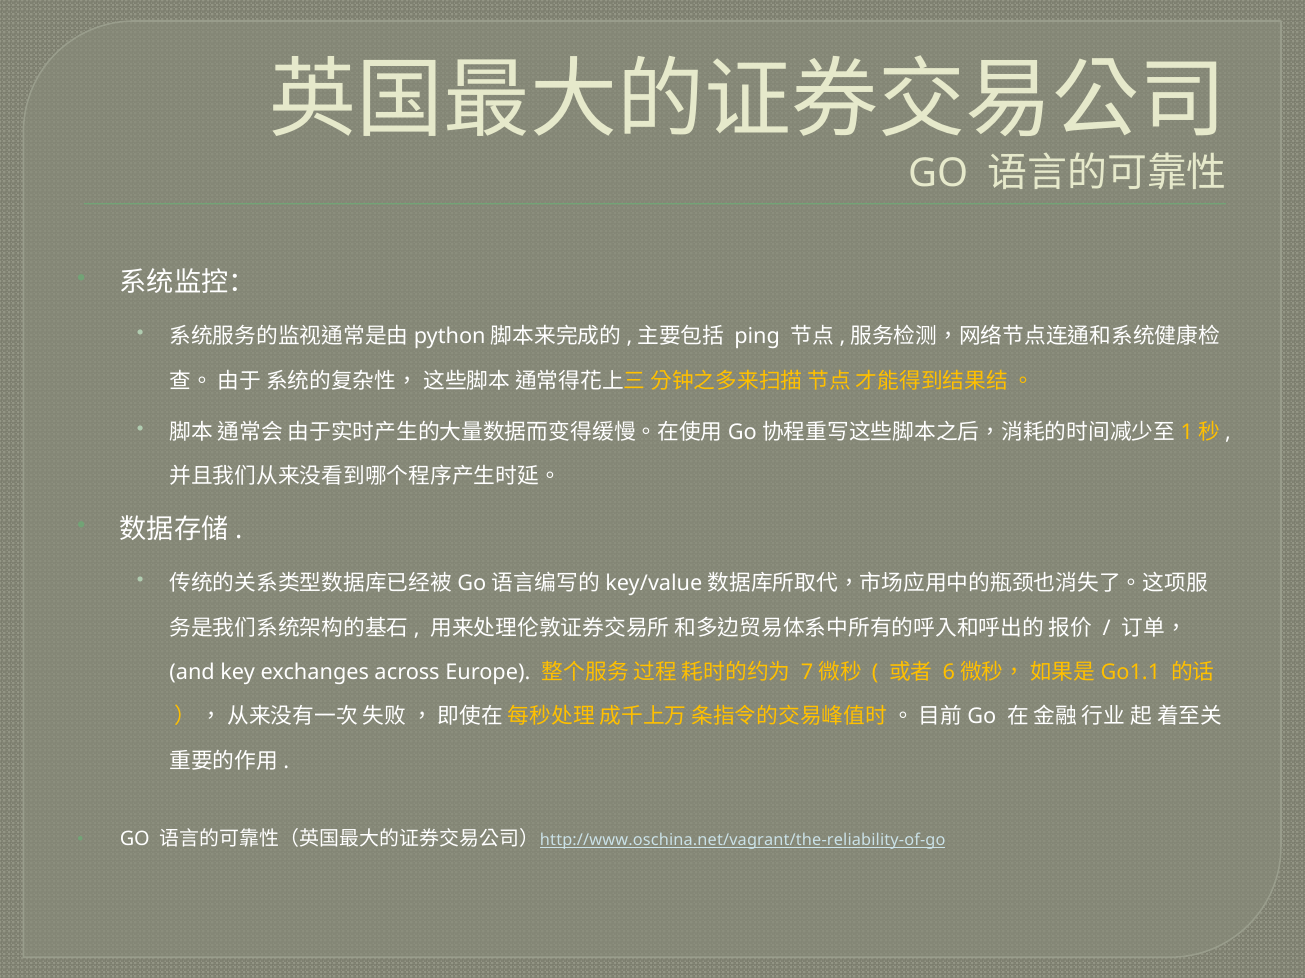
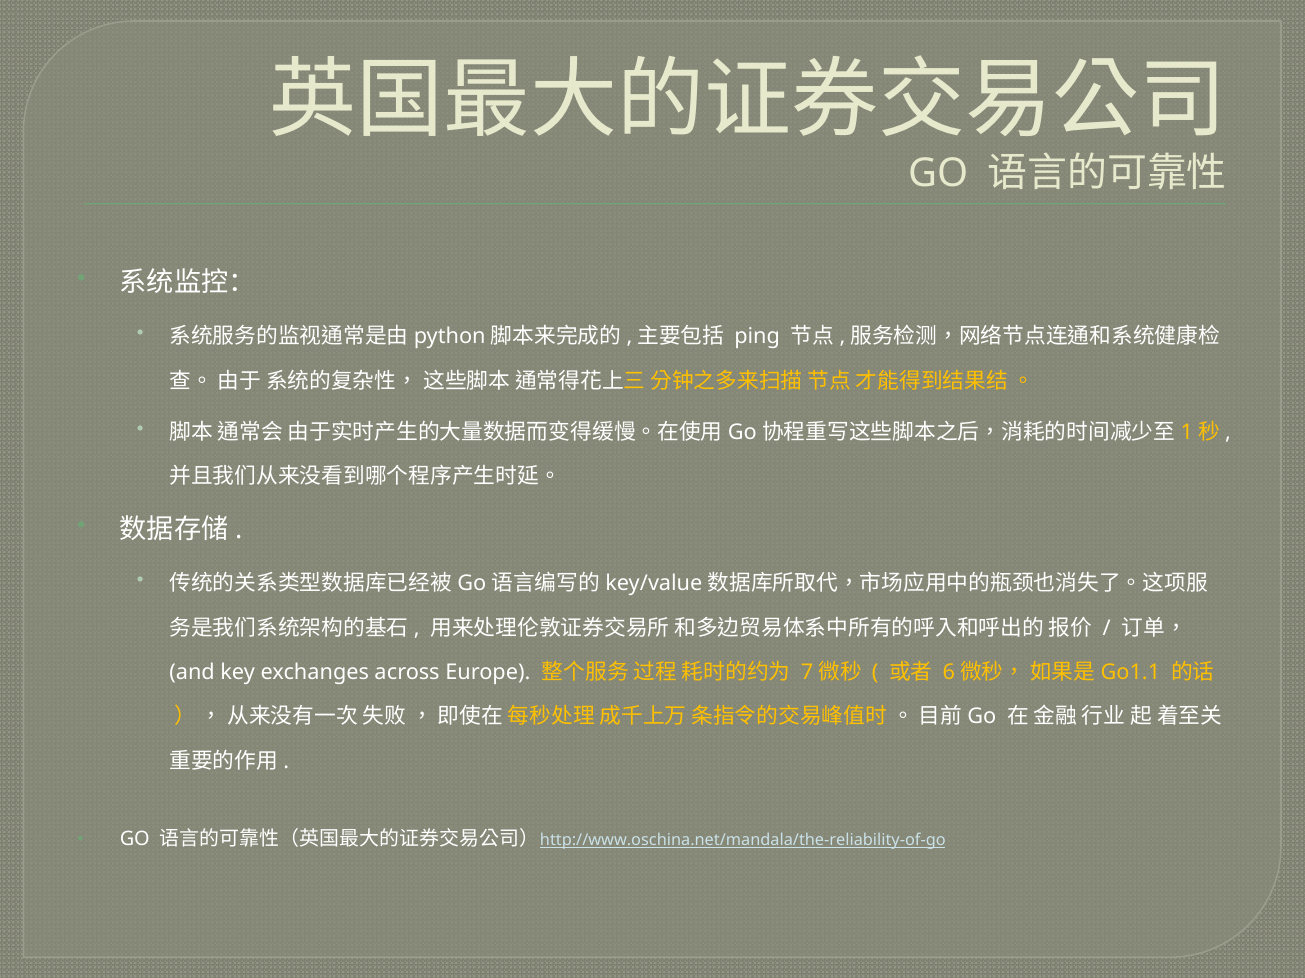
http://www.oschina.net/vagrant/the-reliability-of-go: http://www.oschina.net/vagrant/the-reliability-of-go -> http://www.oschina.net/mandala/the-reliability-of-go (743, 841)
